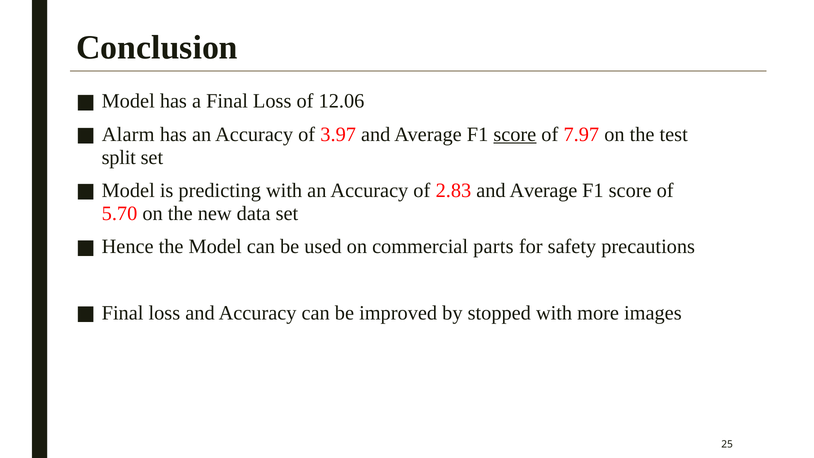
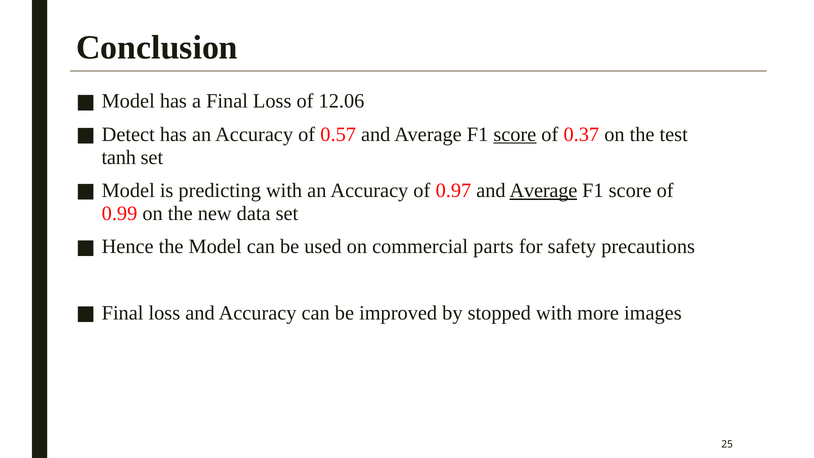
Alarm: Alarm -> Detect (128, 134)
3.97: 3.97 -> 0.57 (338, 134)
7.97: 7.97 -> 0.37 (581, 134)
split: split -> tanh (119, 157)
2.83: 2.83 -> 0.97 (453, 190)
Average underline: none -> present (543, 190)
5.70: 5.70 -> 0.99 (120, 213)
